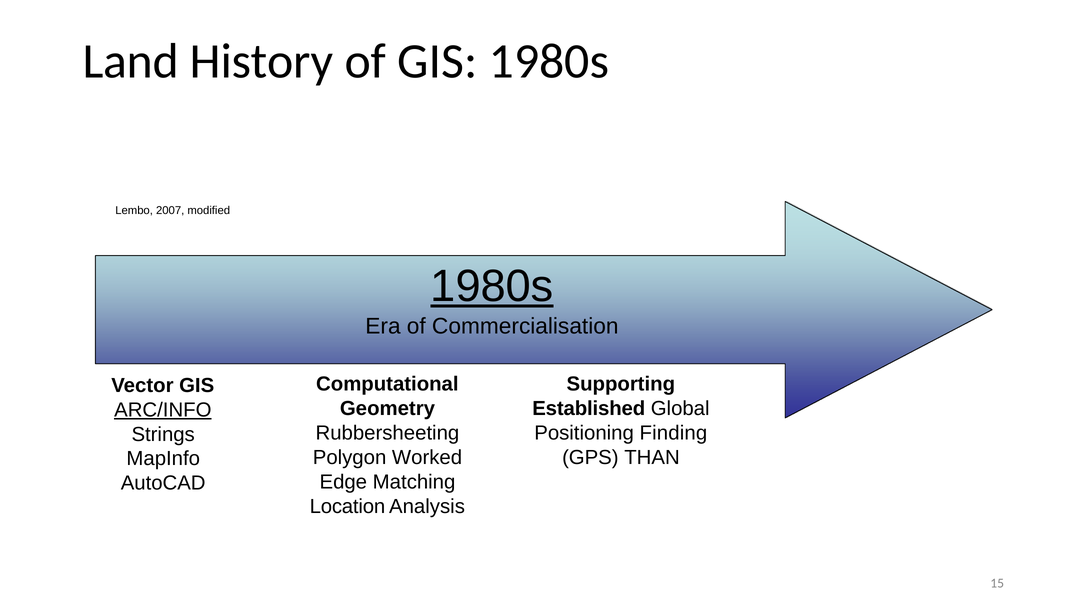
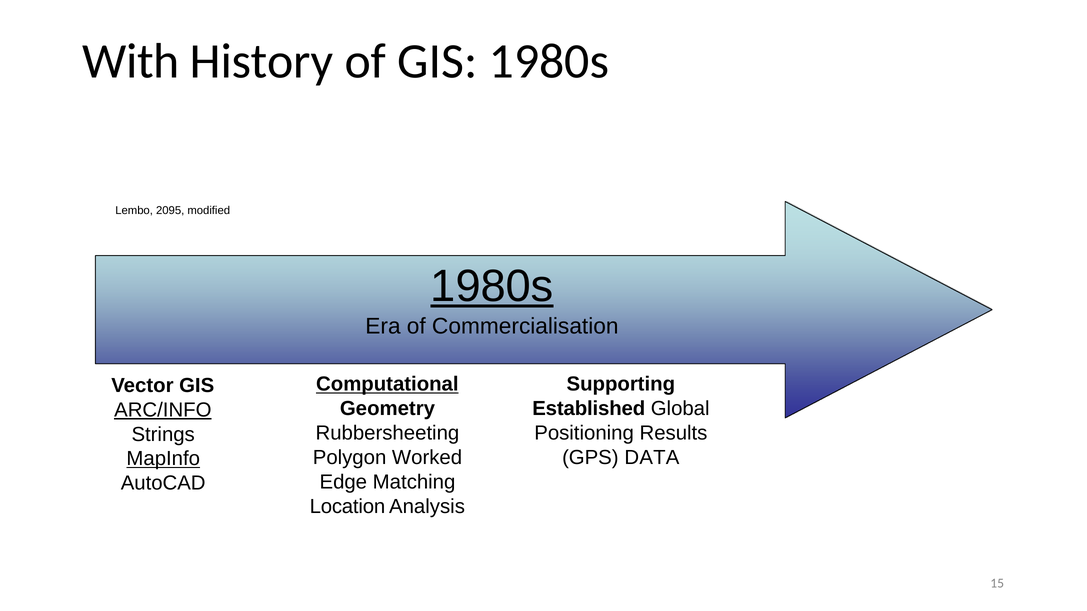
Land: Land -> With (131, 61)
2007: 2007 -> 2095 (170, 211)
Computational underline: none -> present (387, 384)
Finding: Finding -> Results (673, 433)
THAN: THAN -> DATA (652, 458)
MapInfo underline: none -> present (163, 459)
